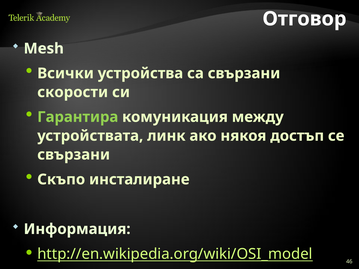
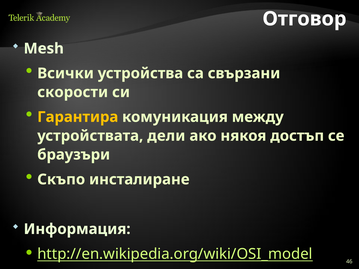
Гарантира colour: light green -> yellow (78, 117)
линк: линк -> дели (166, 136)
свързани: свързани -> браузъри (74, 155)
